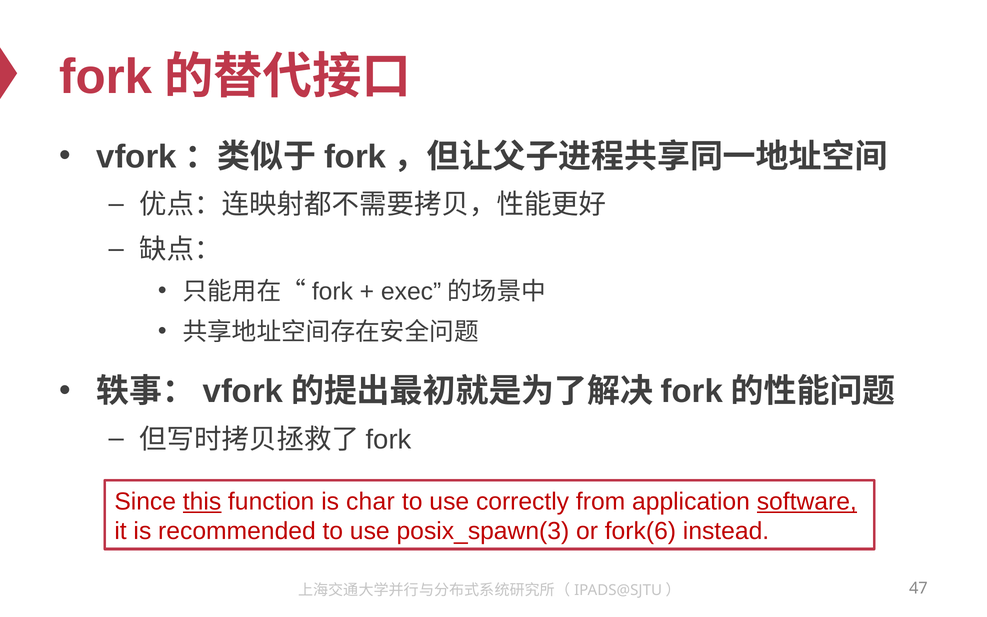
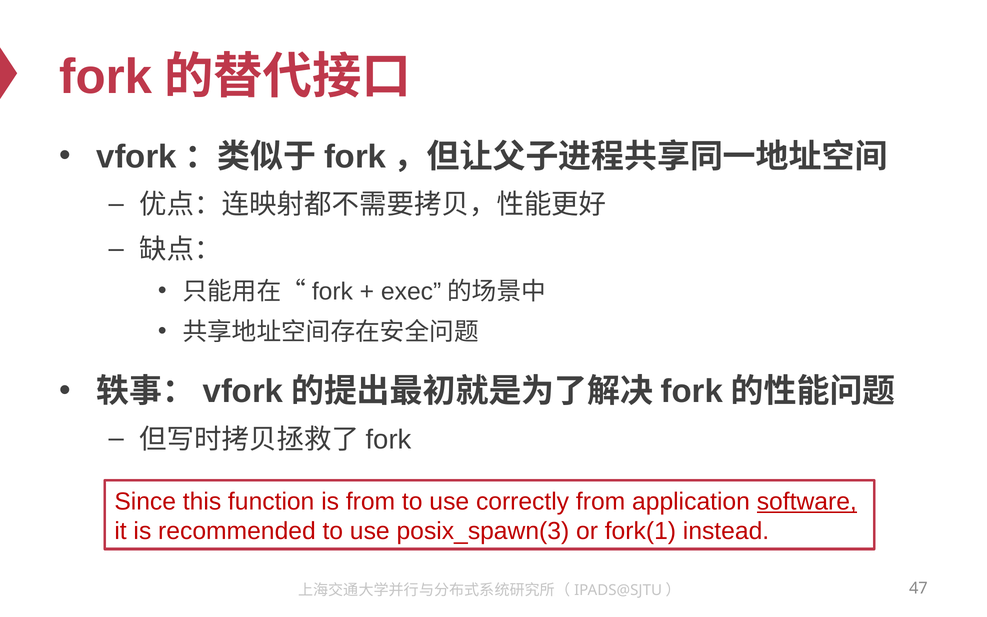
this underline: present -> none (202, 501)
is char: char -> from (371, 501)
fork(6: fork(6 -> fork(1 (640, 531)
